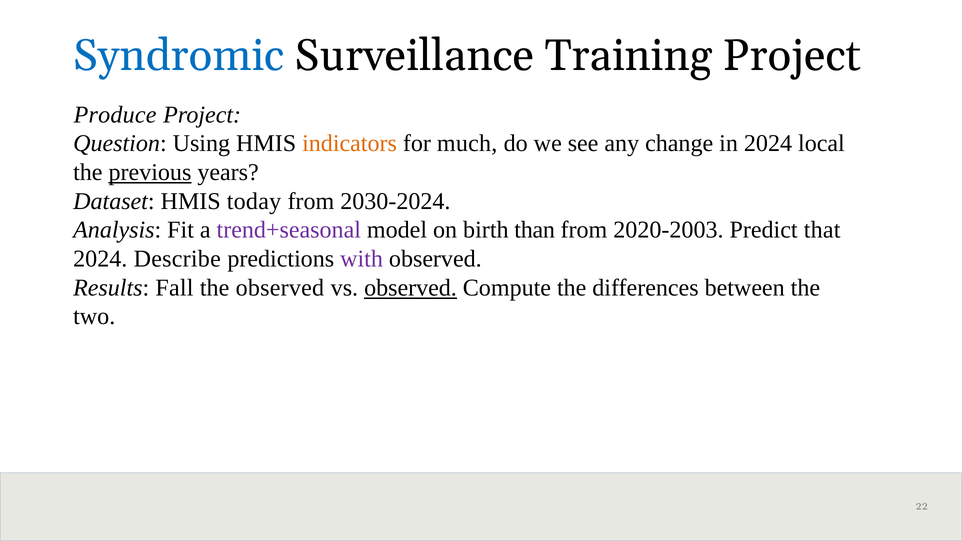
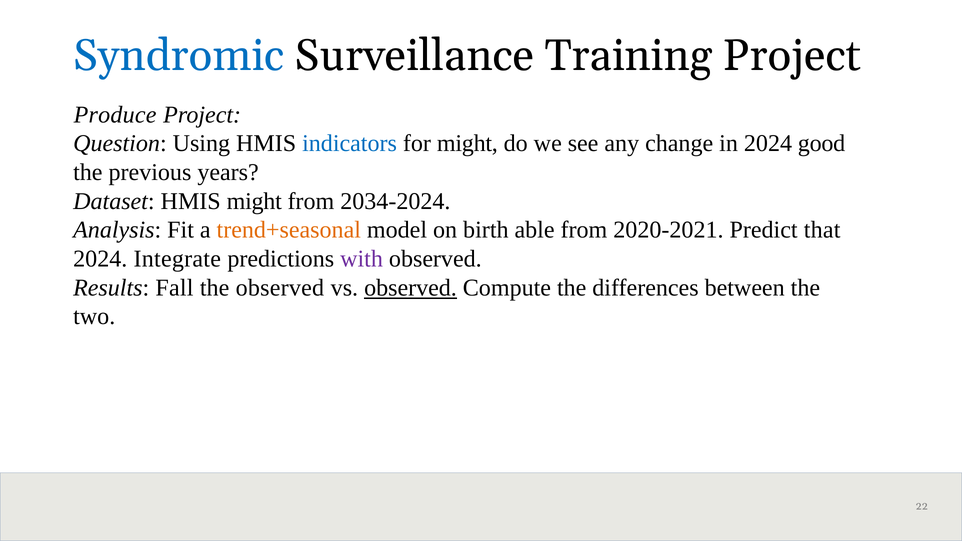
indicators colour: orange -> blue (350, 143)
for much: much -> might (467, 143)
local: local -> good (822, 143)
previous underline: present -> none (150, 172)
HMIS today: today -> might (254, 201)
2030-2024: 2030-2024 -> 2034-2024 (395, 201)
trend+seasonal colour: purple -> orange (289, 230)
than: than -> able (535, 230)
2020-2003: 2020-2003 -> 2020-2021 (668, 230)
Describe: Describe -> Integrate (177, 259)
